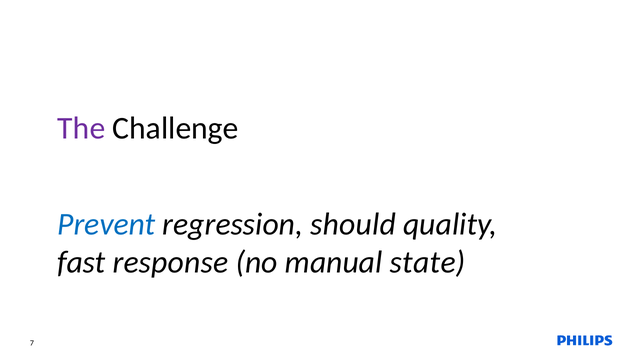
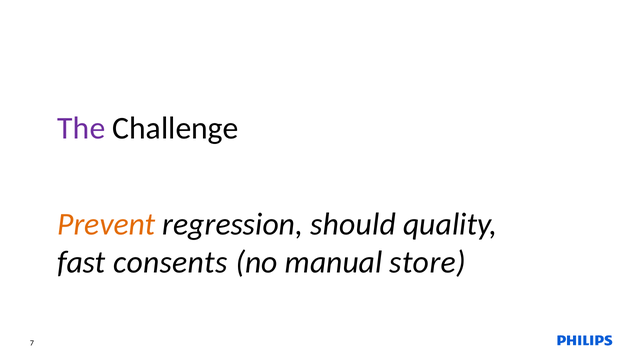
Prevent colour: blue -> orange (106, 224)
response: response -> consents (170, 262)
state: state -> store (428, 262)
